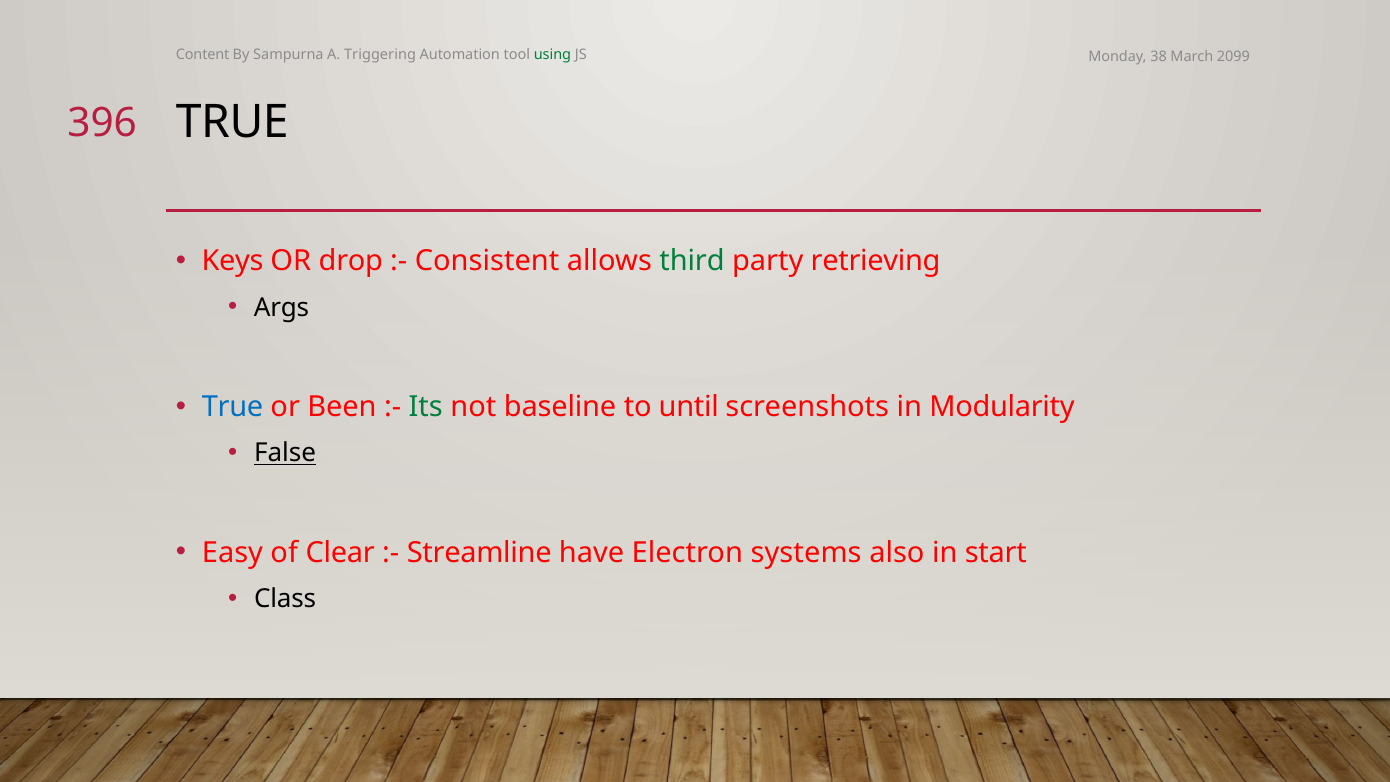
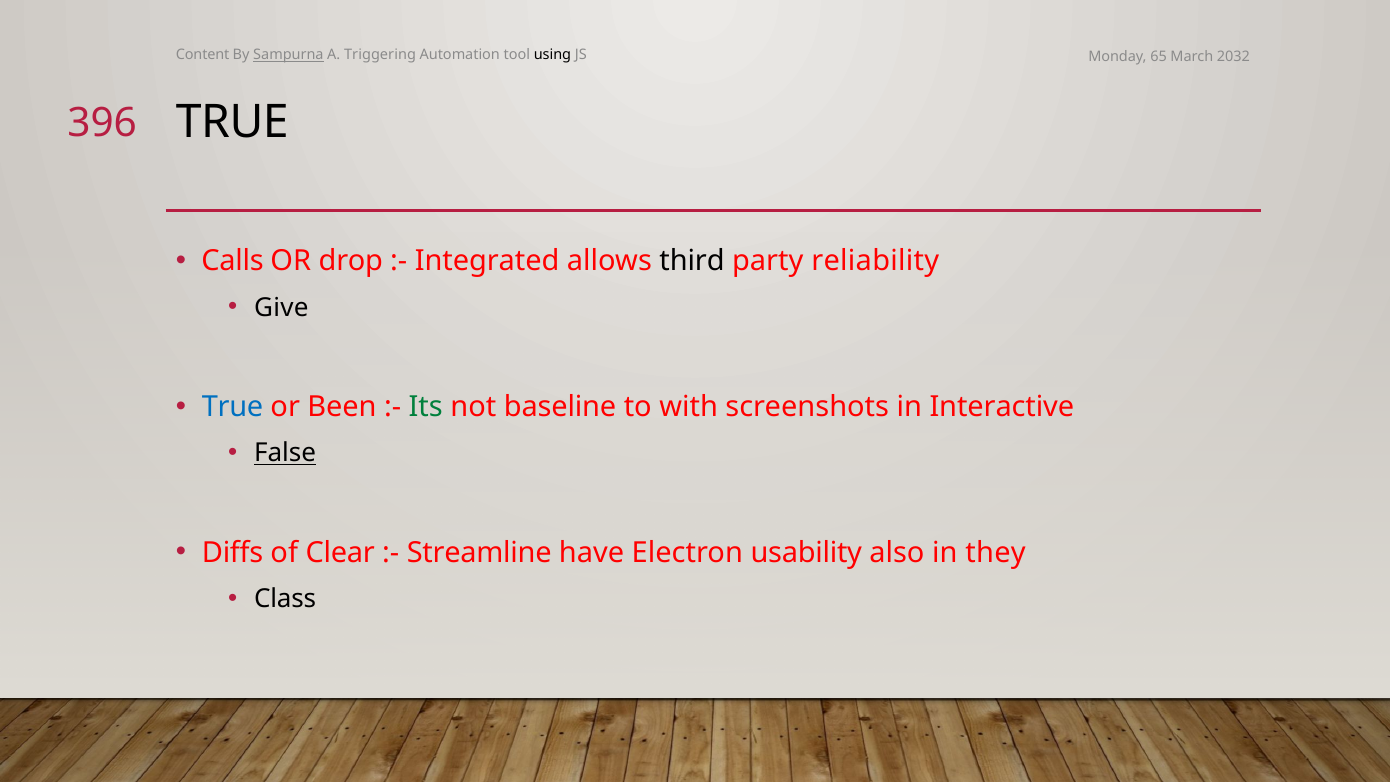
Sampurna underline: none -> present (288, 55)
using colour: green -> black (552, 55)
38: 38 -> 65 (1159, 56)
2099: 2099 -> 2032 (1233, 56)
Keys: Keys -> Calls (233, 261)
Consistent: Consistent -> Integrated (487, 261)
third colour: green -> black (692, 261)
retrieving: retrieving -> reliability (875, 261)
Args: Args -> Give (281, 308)
until: until -> with (689, 407)
Modularity: Modularity -> Interactive (1002, 407)
Easy: Easy -> Diffs (233, 553)
systems: systems -> usability (806, 553)
start: start -> they (996, 553)
